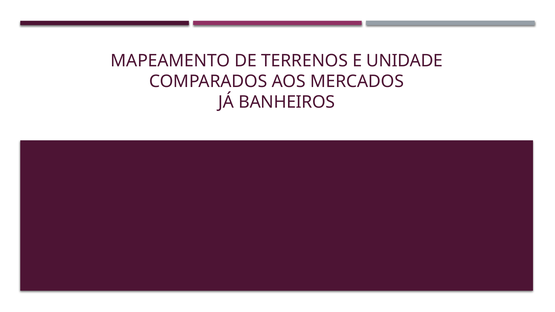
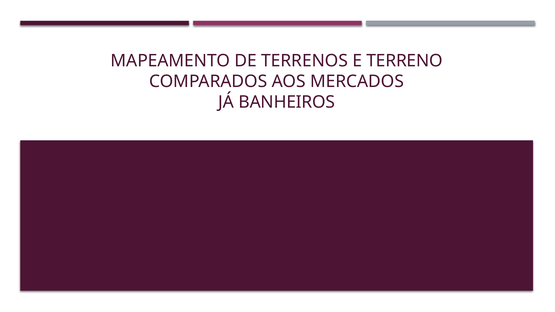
UNIDADE: UNIDADE -> TERRENO (405, 61)
